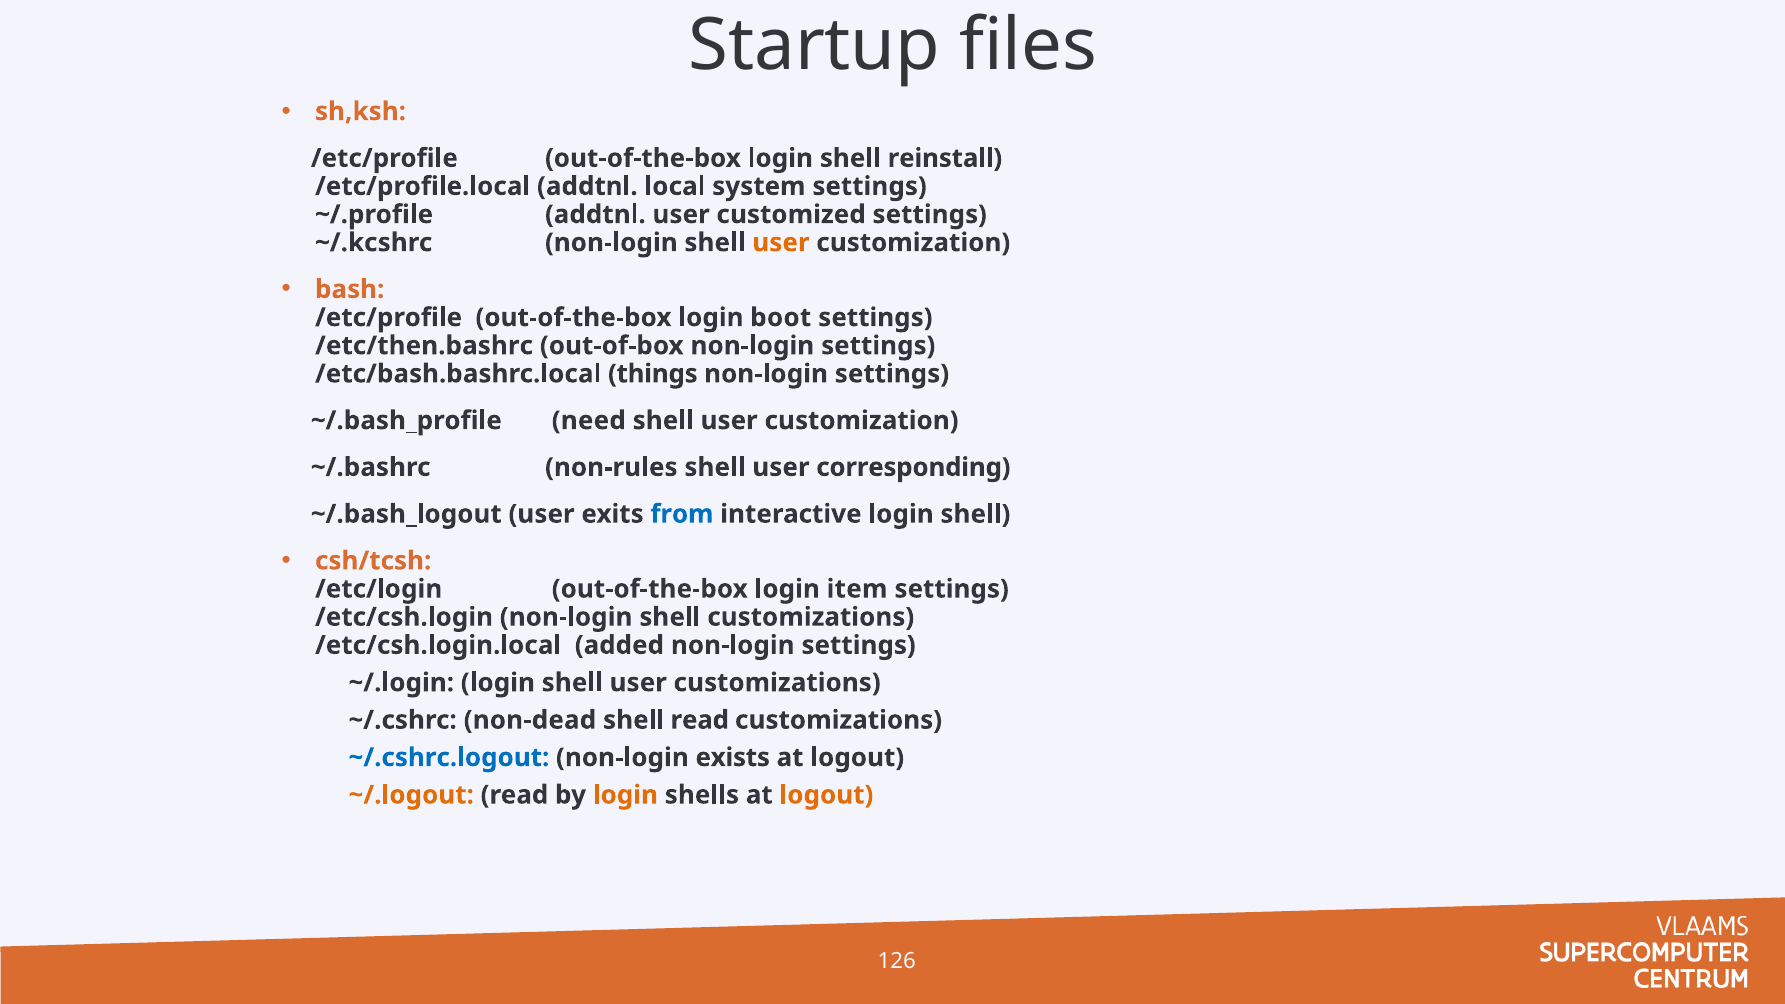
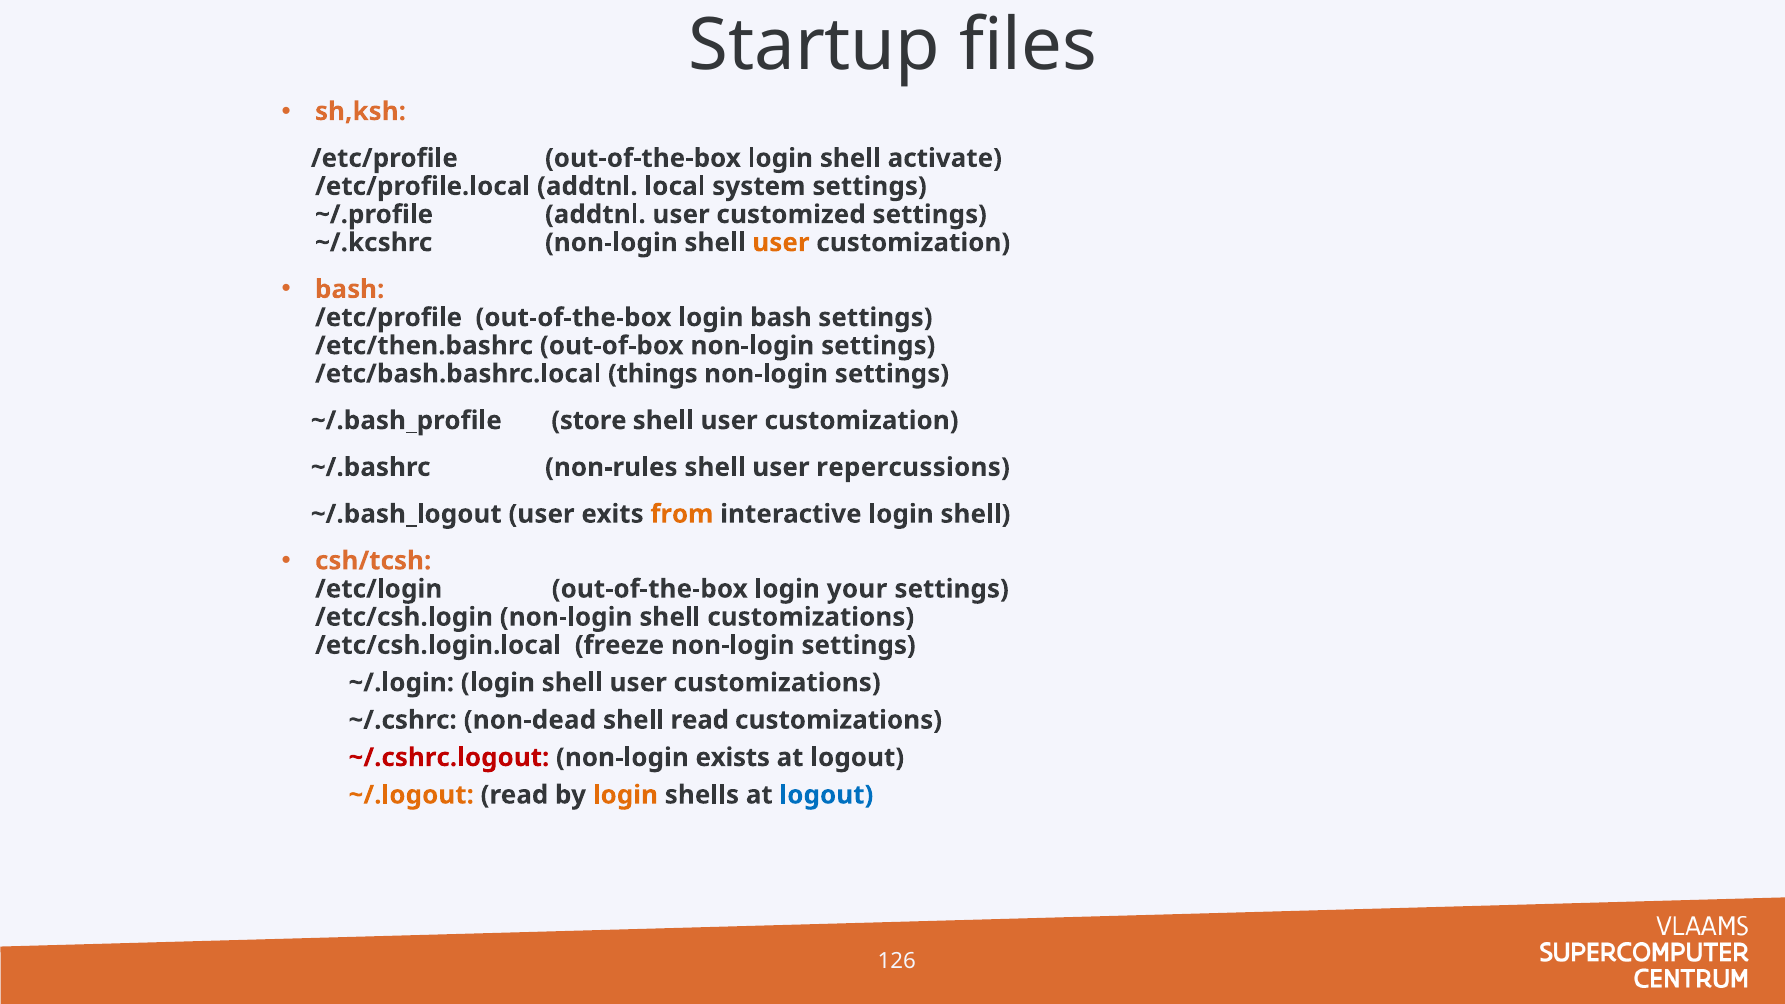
reinstall: reinstall -> activate (945, 158)
login boot: boot -> bash (781, 318)
need: need -> store (589, 421)
corresponding: corresponding -> repercussions (913, 467)
from colour: blue -> orange (682, 514)
item: item -> your (857, 589)
added: added -> freeze (619, 645)
~/.cshrc.logout colour: blue -> red (449, 758)
logout colour: orange -> blue (826, 795)
